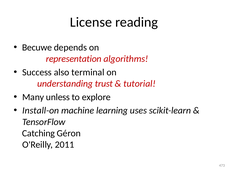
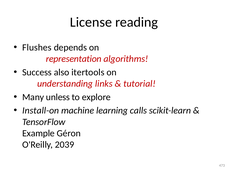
Becuwe: Becuwe -> Flushes (37, 47)
terminal: terminal -> itertools (88, 72)
trust: trust -> links (104, 84)
uses: uses -> calls (138, 110)
Catching: Catching -> Example (38, 133)
2011: 2011 -> 2039 (65, 145)
